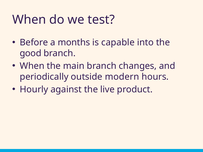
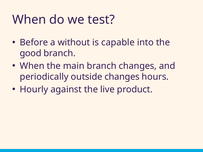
months: months -> without (74, 43)
outside modern: modern -> changes (122, 77)
